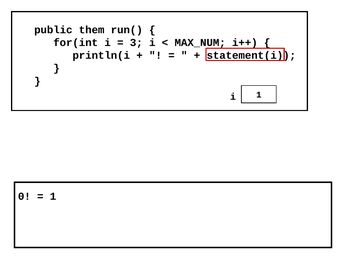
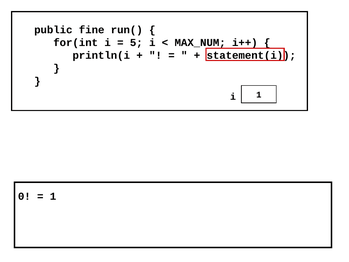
them: them -> fine (92, 30)
3: 3 -> 5 (136, 43)
